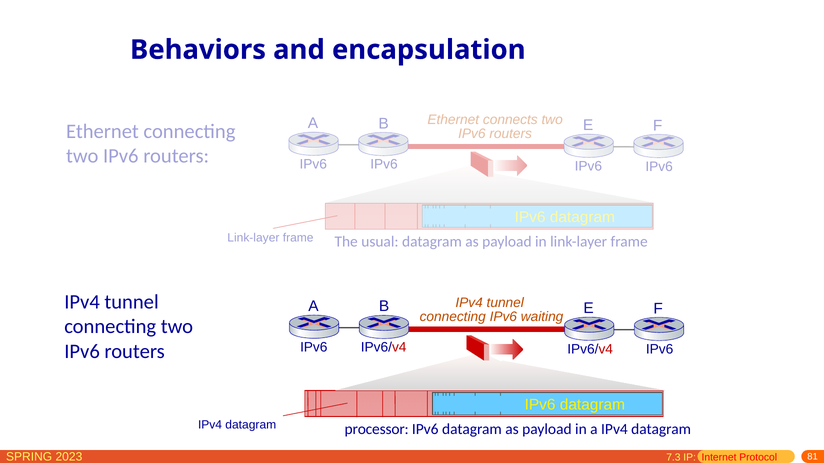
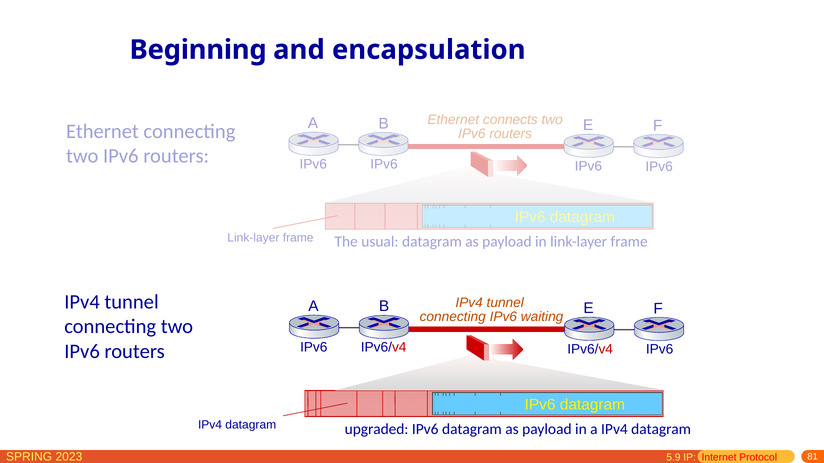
Behaviors: Behaviors -> Beginning (198, 50)
processor: processor -> upgraded (377, 430)
7.3: 7.3 -> 5.9 (673, 458)
